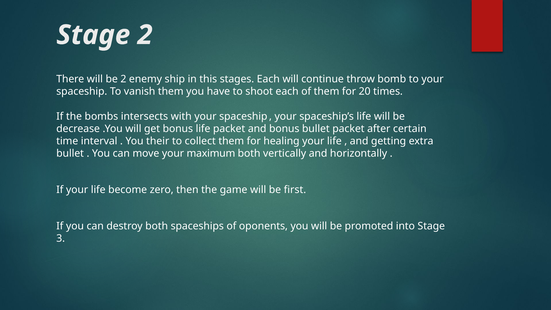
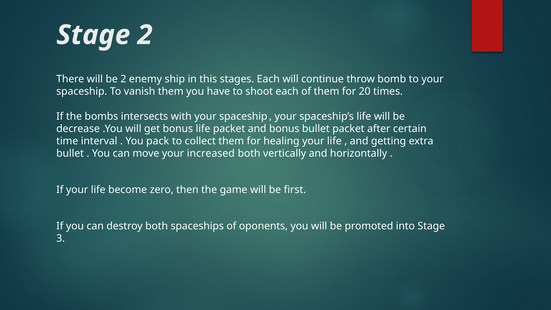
their: their -> pack (158, 141)
maximum: maximum -> increased (211, 153)
